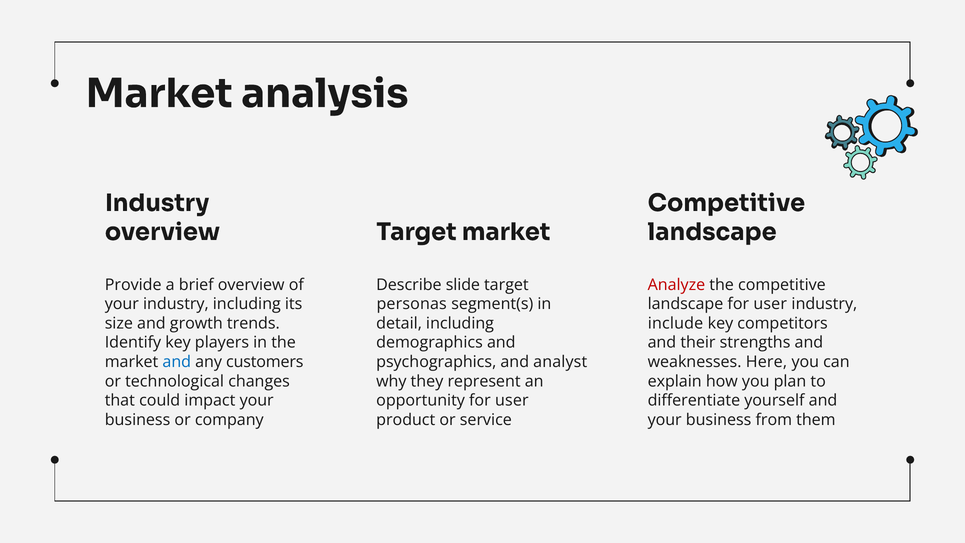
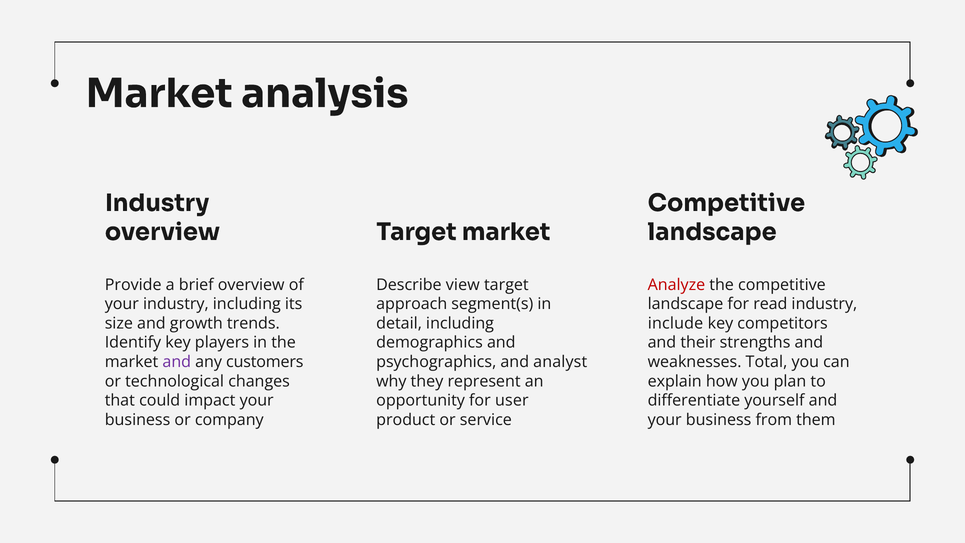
slide: slide -> view (463, 285)
personas: personas -> approach (412, 304)
landscape for user: user -> read (770, 304)
and colour: blue -> purple (177, 362)
Here: Here -> Total (766, 362)
